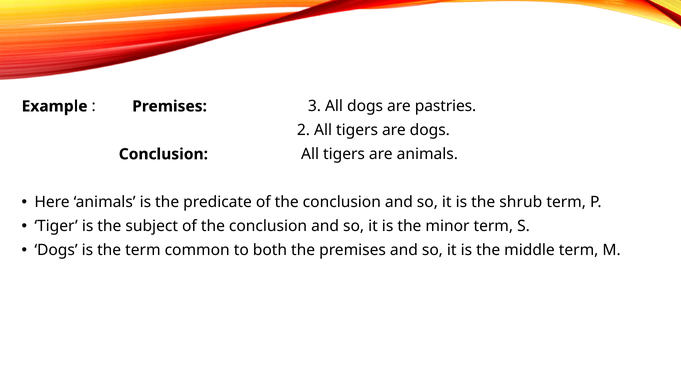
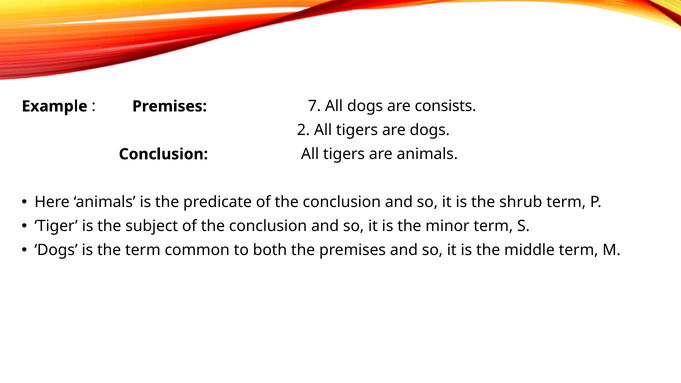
3: 3 -> 7 (314, 106)
pastries: pastries -> consists (446, 106)
